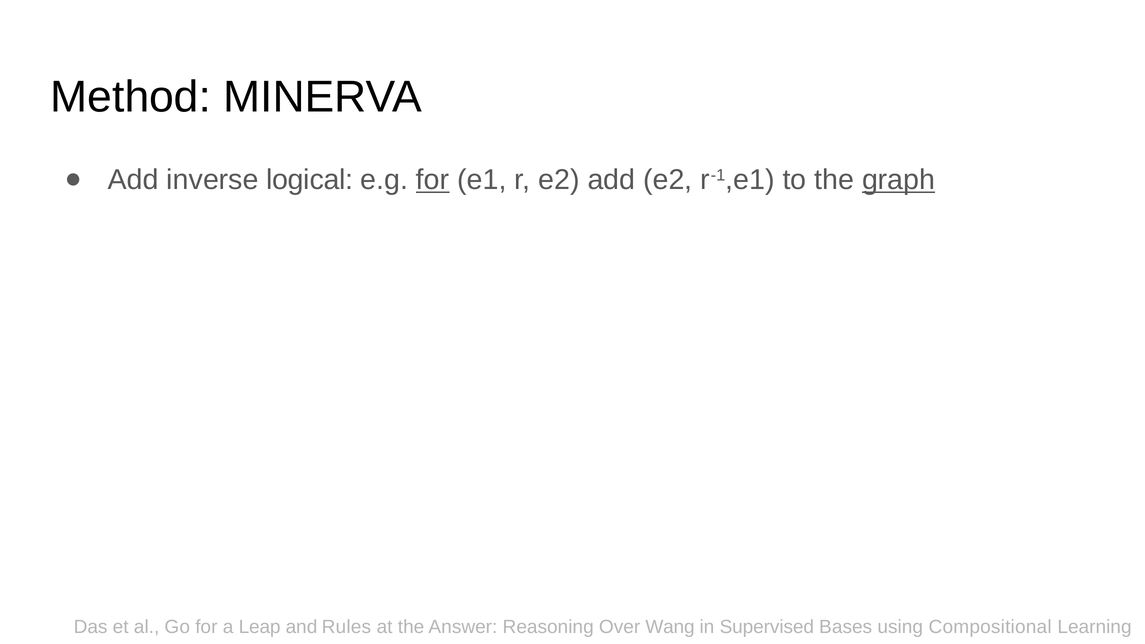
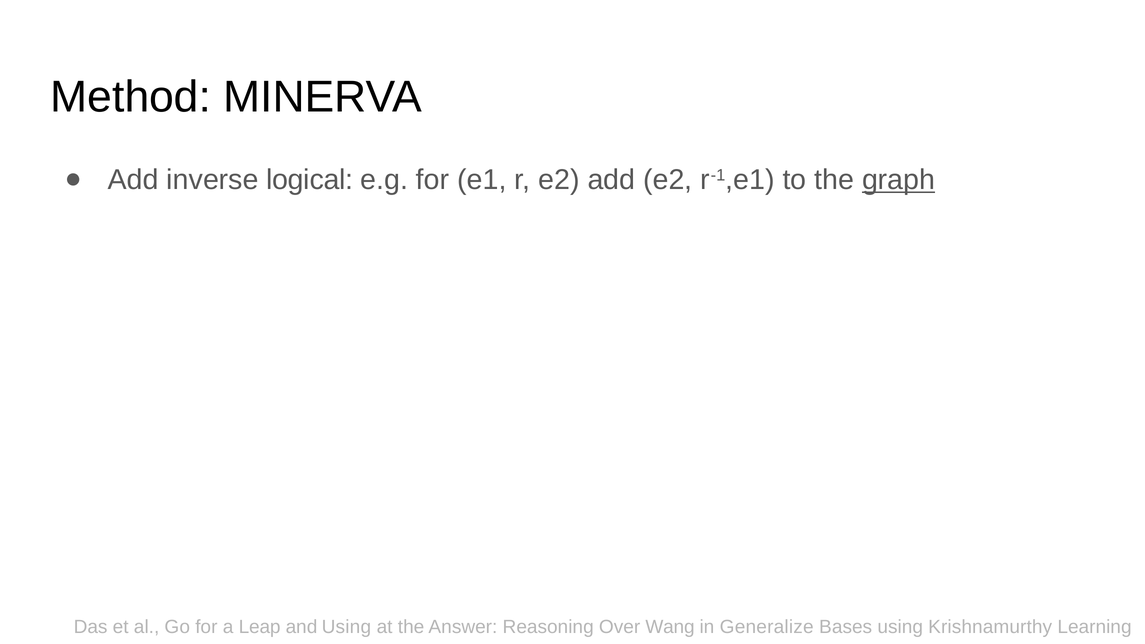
for underline: present -> none (433, 180)
and Rules: Rules -> Using (346, 627)
Supervised: Supervised -> Generalize (767, 627)
Compositional: Compositional -> Krishnamurthy (990, 627)
